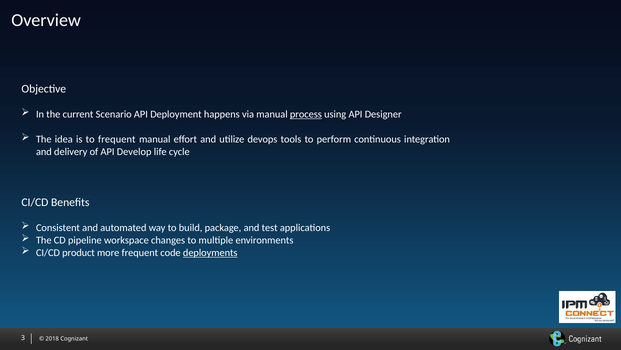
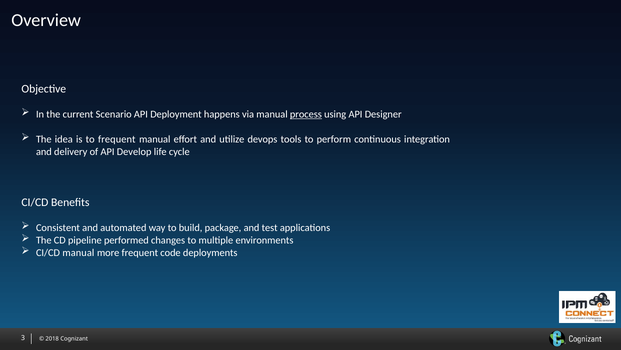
workspace: workspace -> performed (126, 240)
CI/CD product: product -> manual (78, 252)
deployments underline: present -> none (210, 252)
